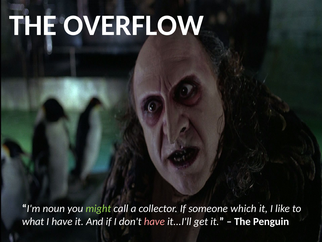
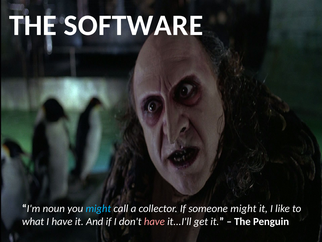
OVERFLOW: OVERFLOW -> SOFTWARE (133, 25)
might colour: light green -> light blue (98, 208)
someone which: which -> might (243, 208)
